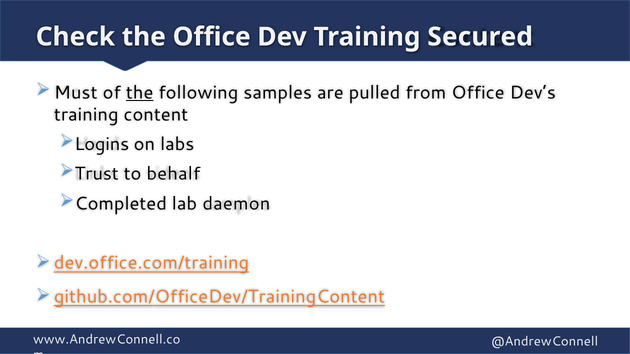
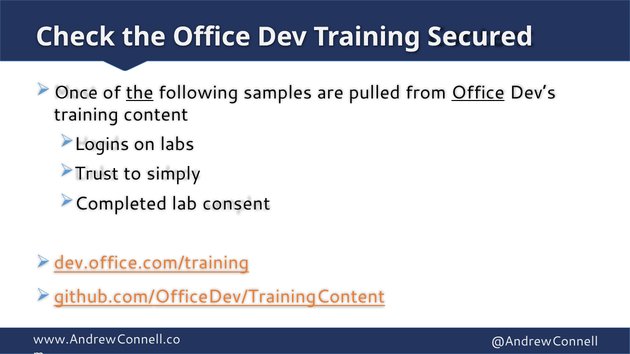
Must: Must -> Once (76, 93)
Office underline: none -> present (478, 93)
behalf: behalf -> simply (174, 174)
daemon: daemon -> consent (236, 204)
